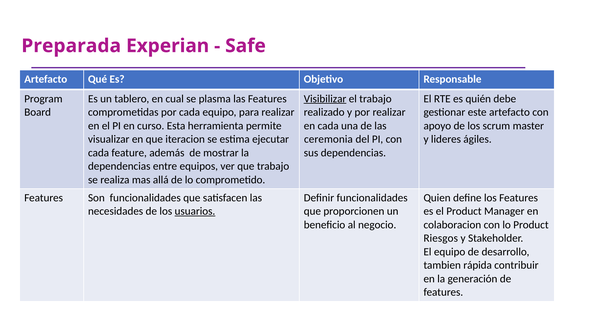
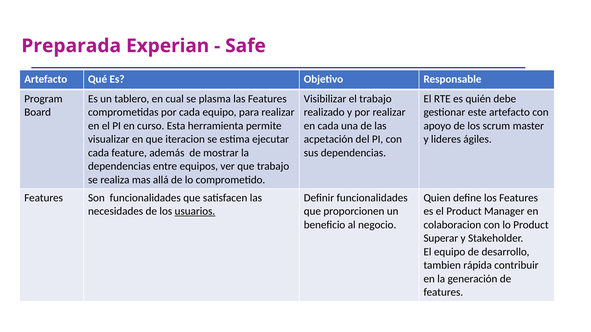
Visibilizar underline: present -> none (325, 99)
ceremonia: ceremonia -> acpetación (328, 139)
Riesgos: Riesgos -> Superar (441, 239)
